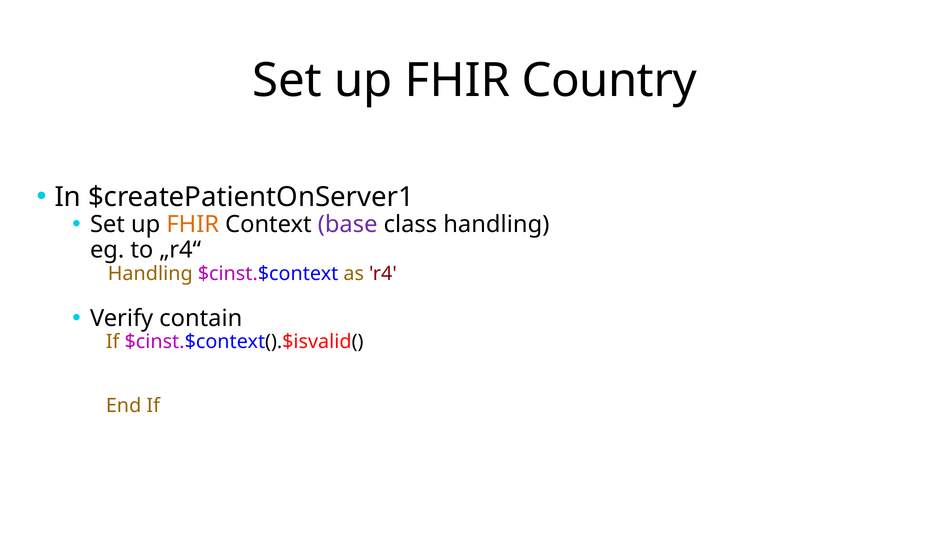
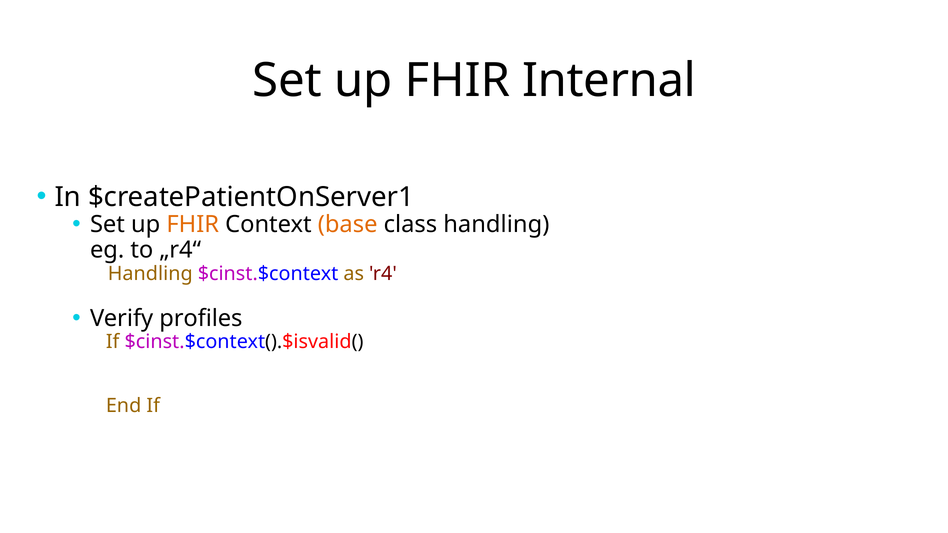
Country: Country -> Internal (609, 81)
base colour: purple -> orange (348, 225)
contain: contain -> profiles (201, 318)
